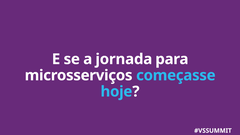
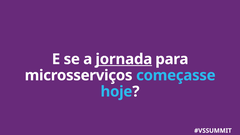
jornada underline: none -> present (124, 59)
